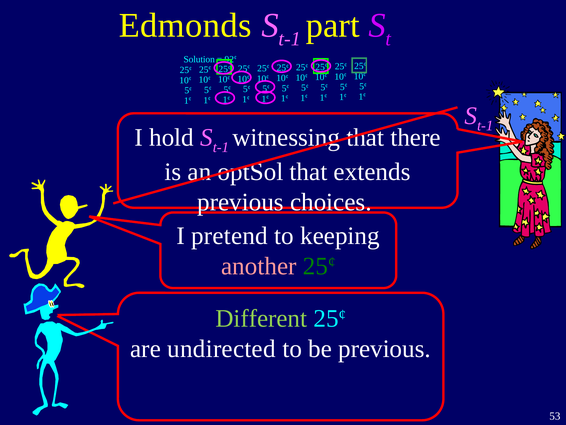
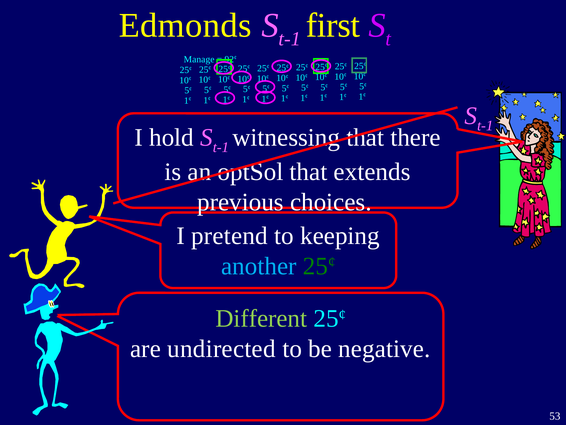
part: part -> first (333, 25)
Solution: Solution -> Manage (199, 59)
another colour: pink -> light blue (259, 266)
be previous: previous -> negative (384, 348)
